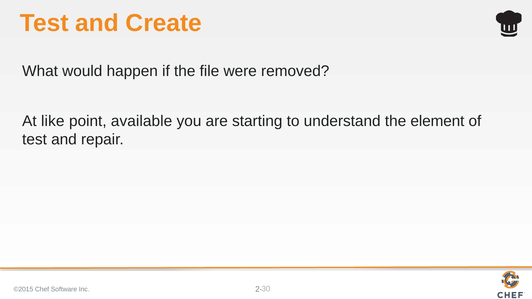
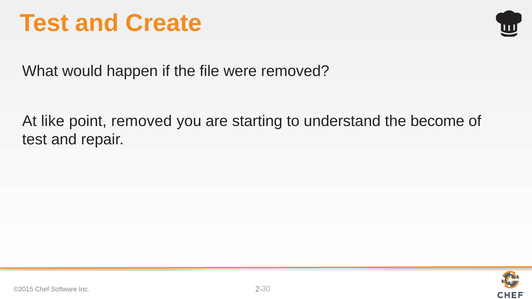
point available: available -> removed (142, 121)
element: element -> become (437, 121)
